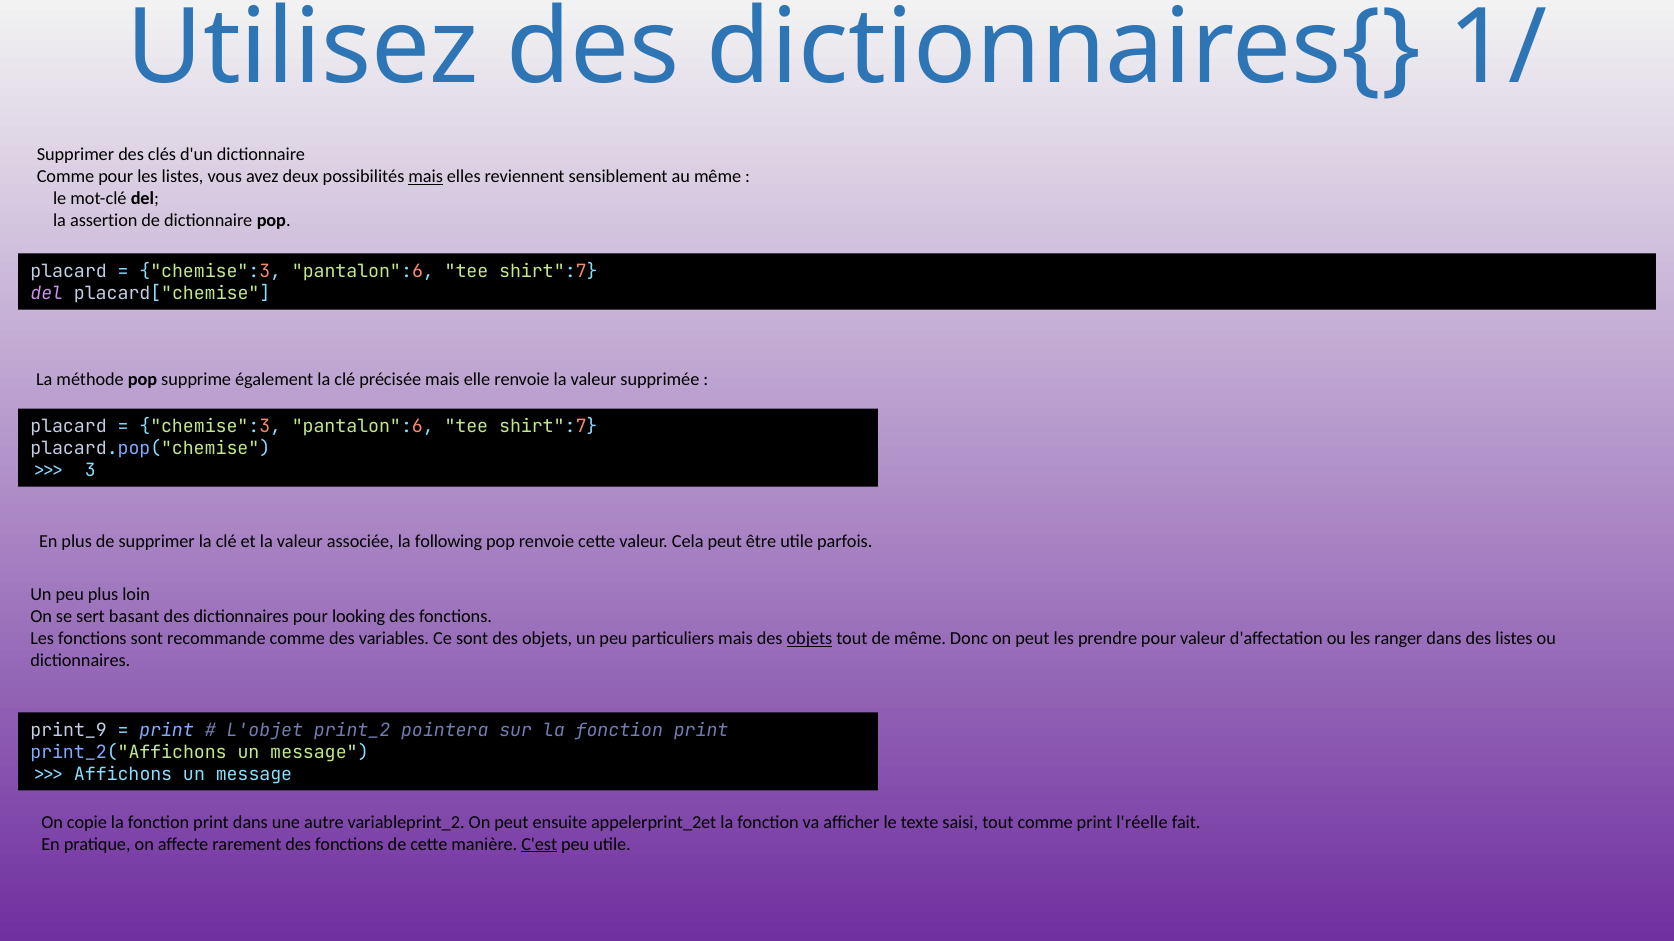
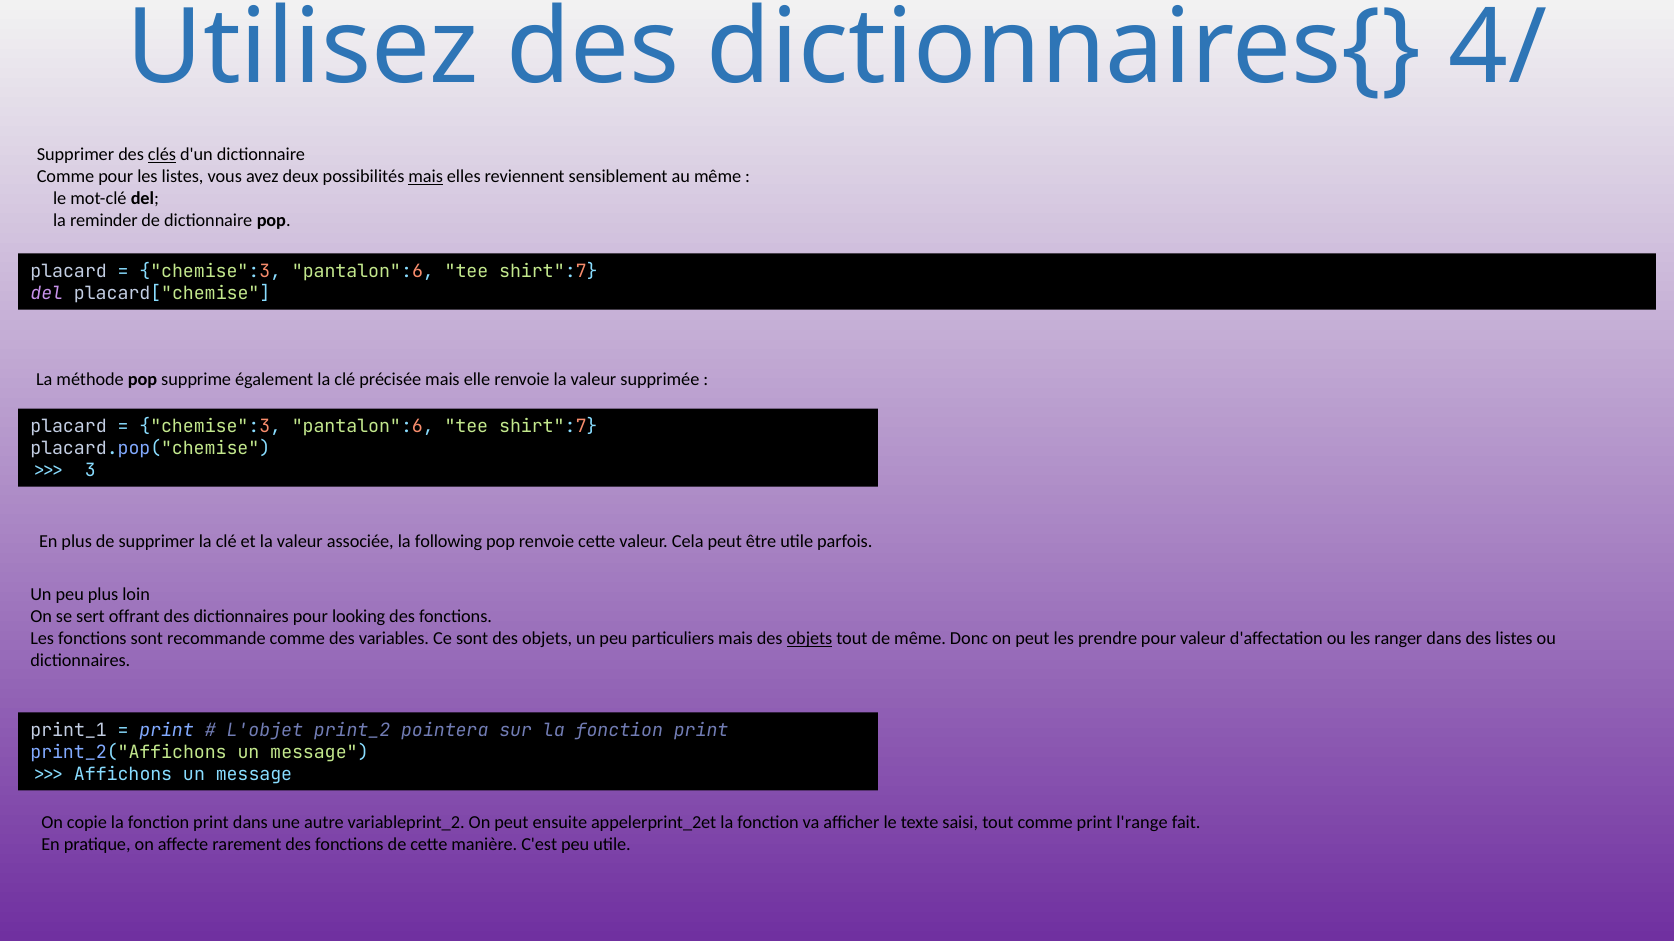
1/: 1/ -> 4/ (1498, 48)
clés underline: none -> present (162, 155)
assertion: assertion -> reminder (104, 221)
basant: basant -> offrant (134, 617)
print_9: print_9 -> print_1 (69, 731)
l'réelle: l'réelle -> l'range (1142, 823)
C'est underline: present -> none (539, 845)
